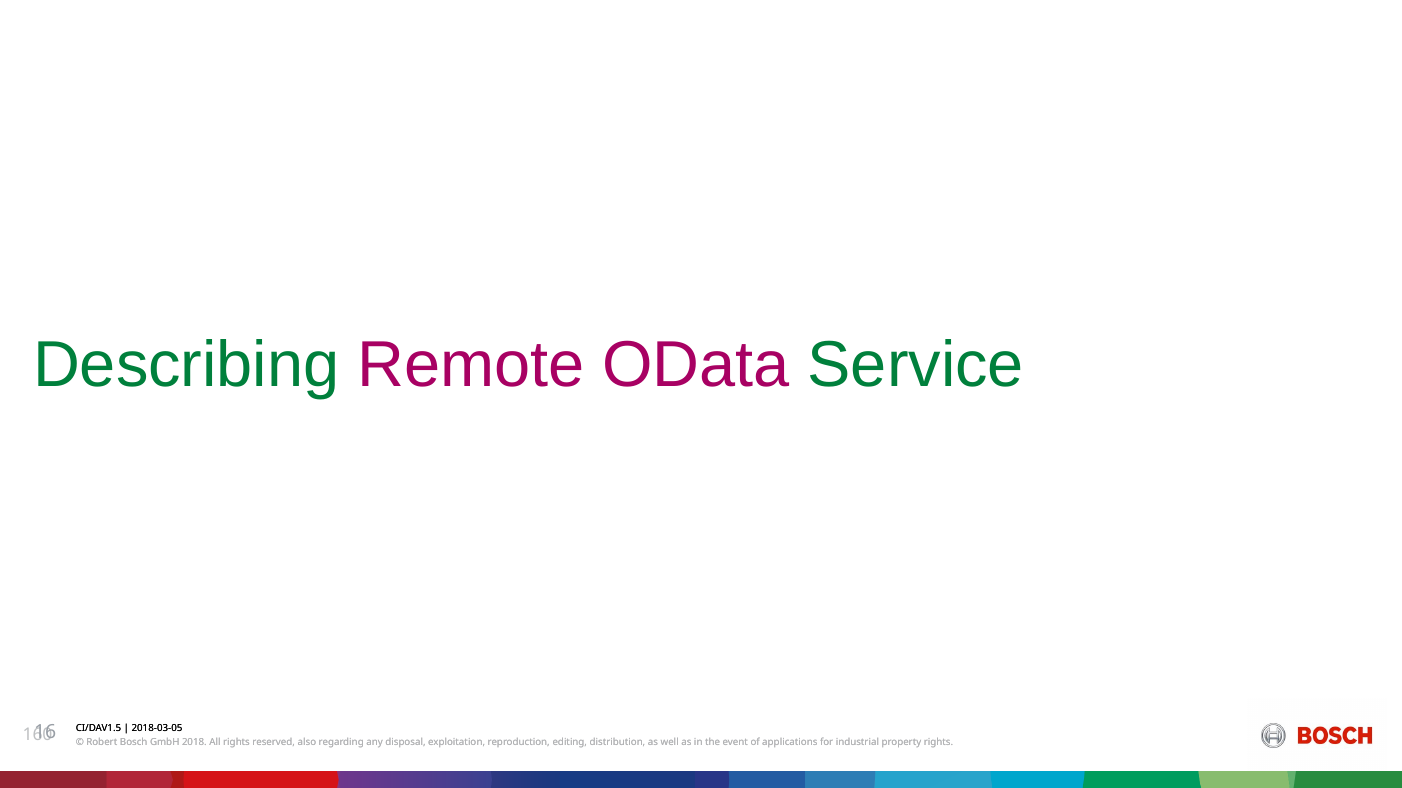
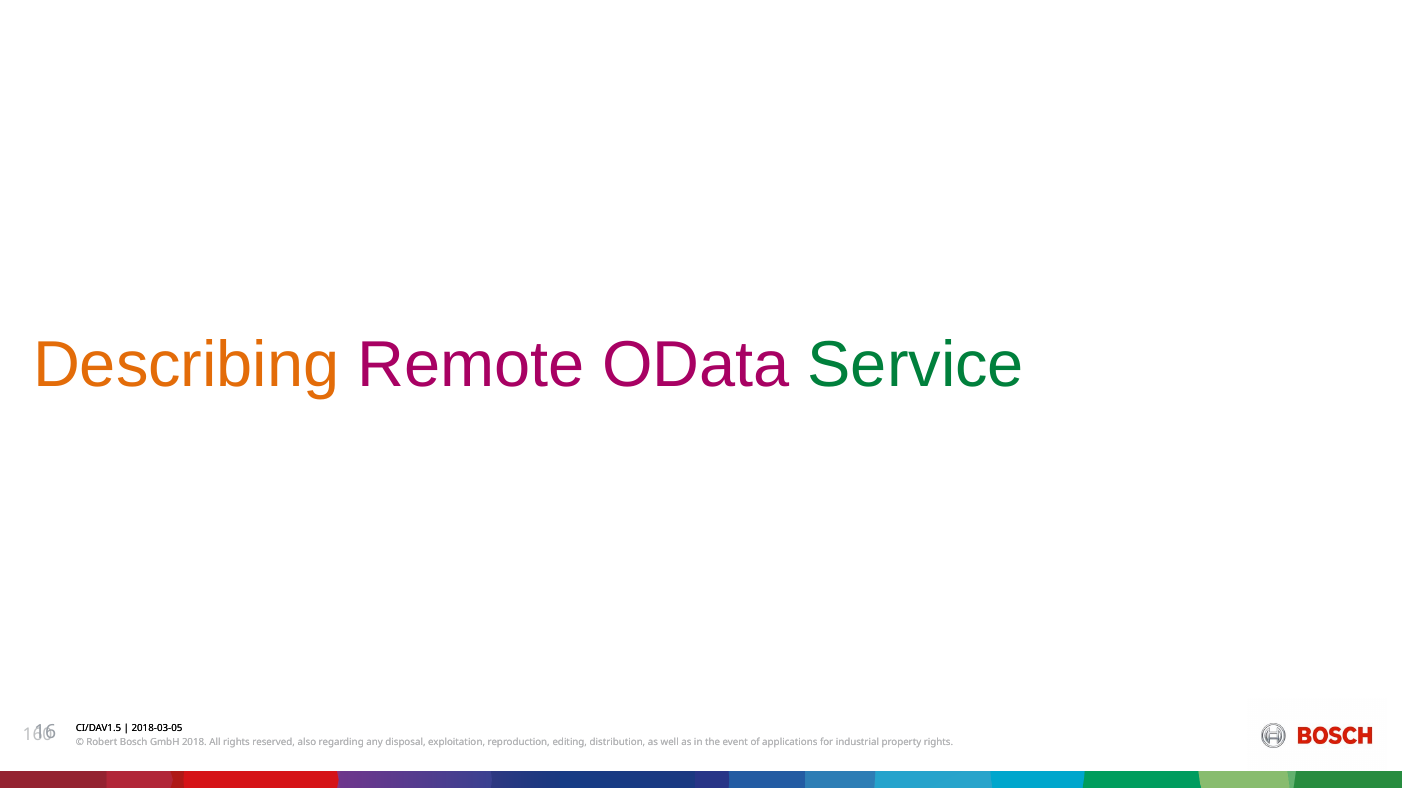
Describing colour: green -> orange (186, 365)
